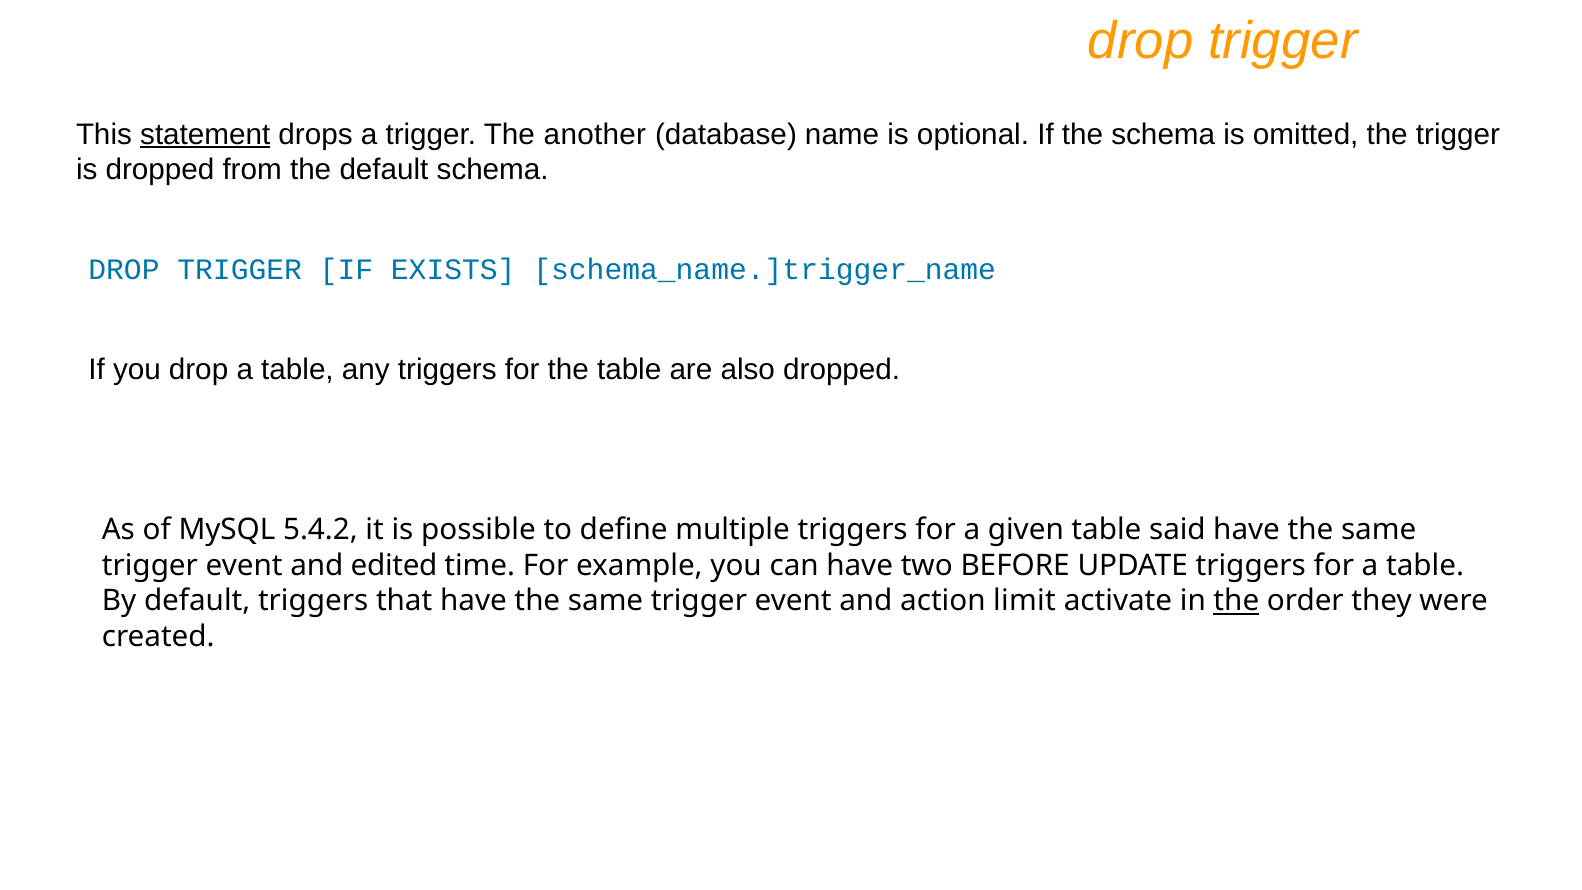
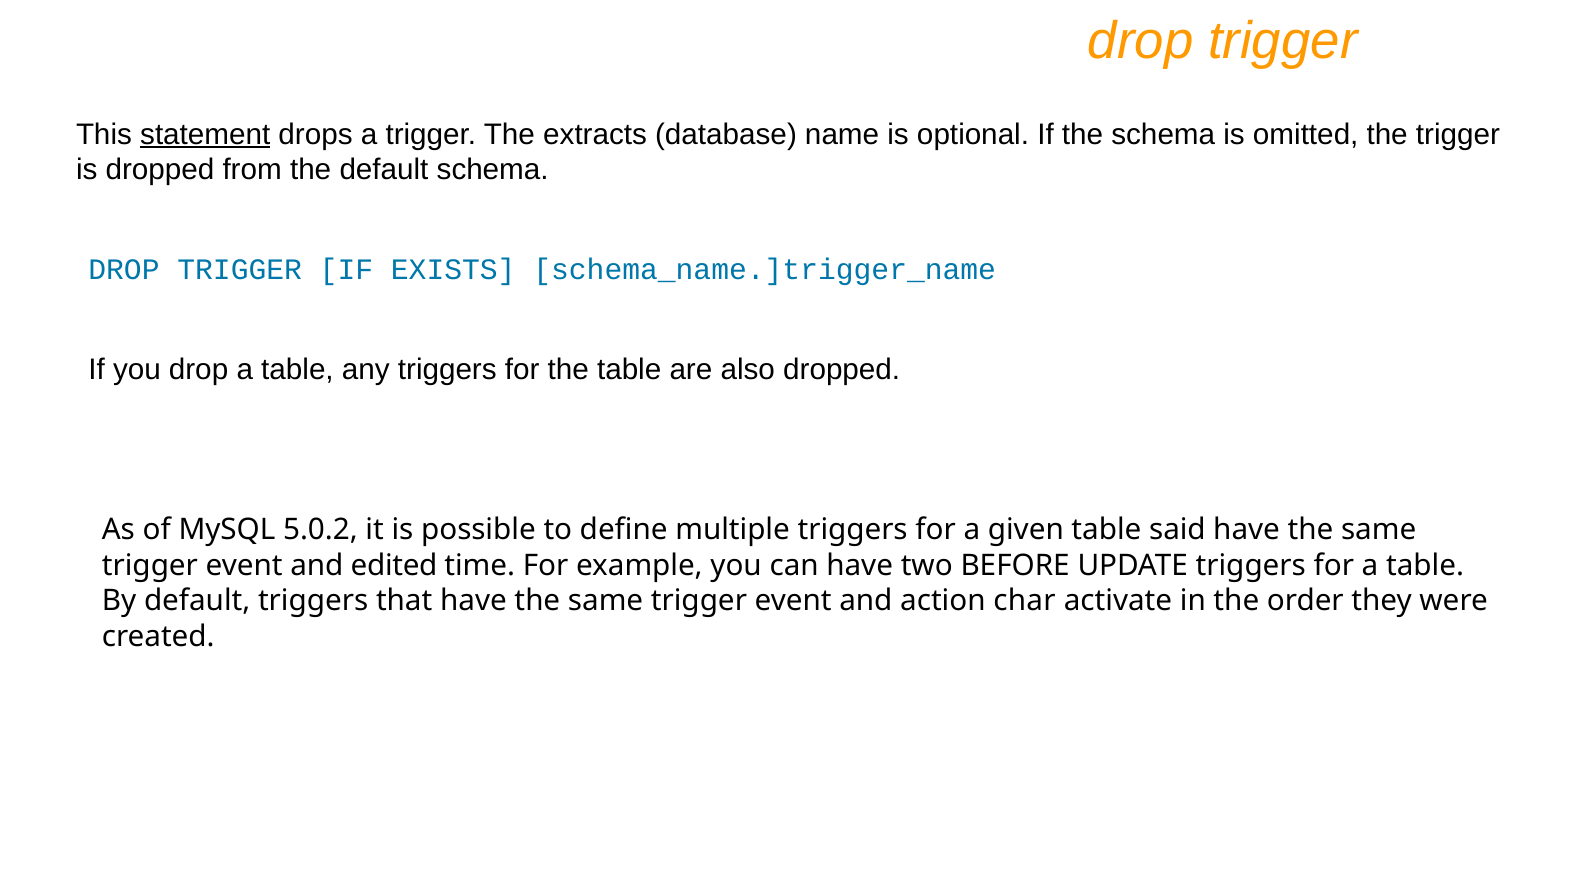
another: another -> extracts (595, 134)
5.4.2: 5.4.2 -> 5.0.2 (320, 530)
limit: limit -> char (1024, 601)
the underline: present -> none (1236, 601)
